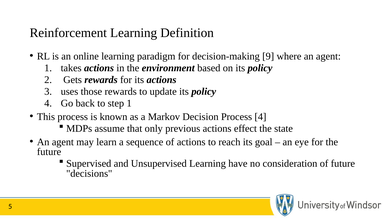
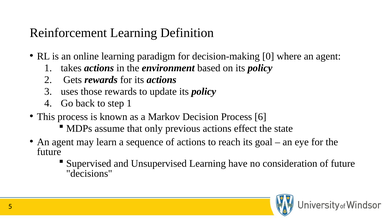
9: 9 -> 0 (268, 56)
Process 4: 4 -> 6 (260, 116)
